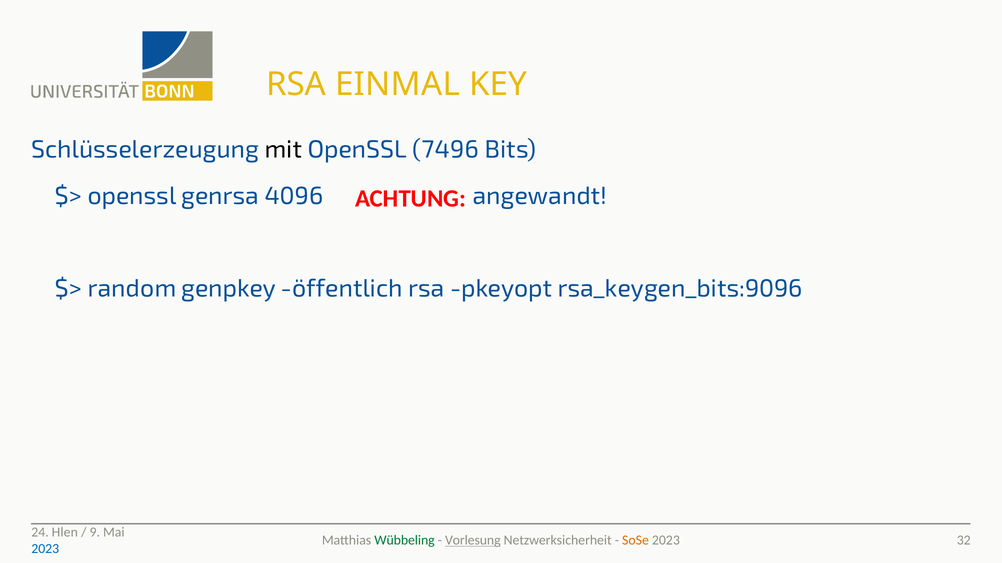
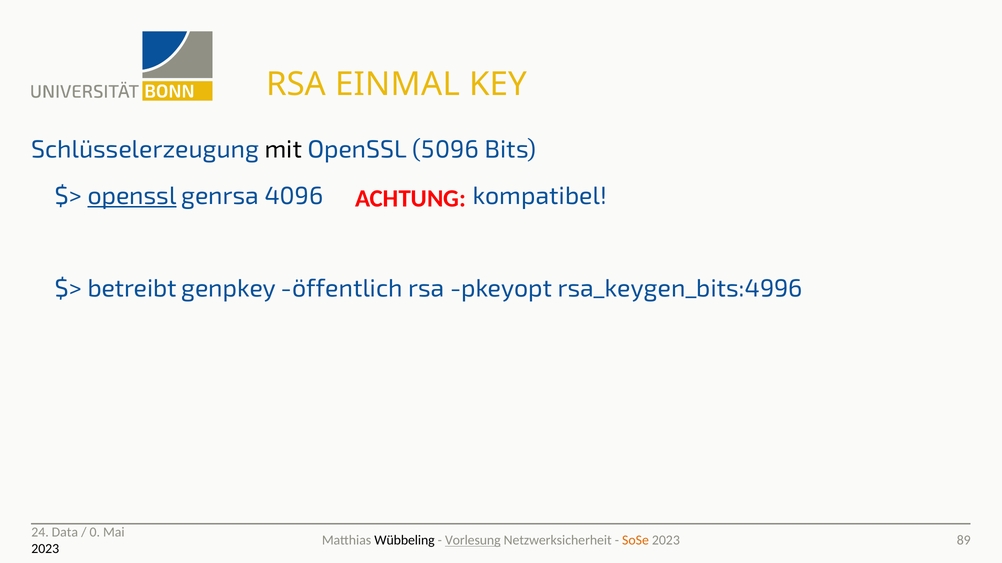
7496: 7496 -> 5096 (446, 150)
openssl underline: none -> present (132, 196)
angewandt: angewandt -> kompatibel (540, 196)
random: random -> betreibt (132, 289)
rsa_keygen_bits:9096: rsa_keygen_bits:9096 -> rsa_keygen_bits:4996 (680, 289)
Hlen: Hlen -> Data (65, 533)
9: 9 -> 0 (95, 533)
Wübbeling colour: green -> black (405, 541)
32: 32 -> 89 (964, 541)
2023 colour: blue -> black (45, 549)
